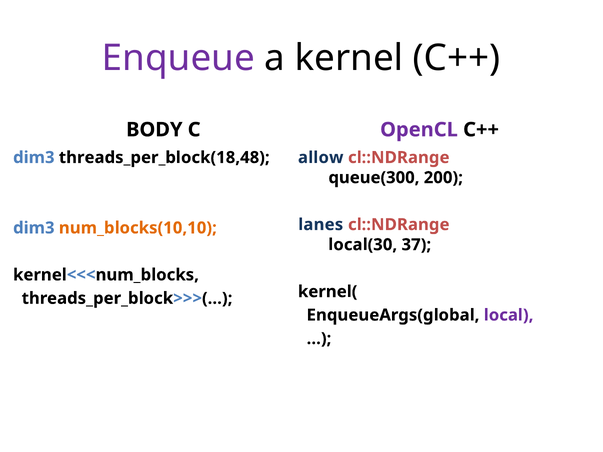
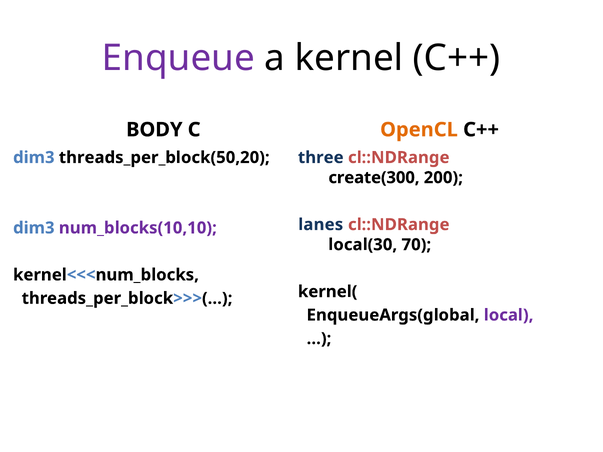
OpenCL colour: purple -> orange (419, 130)
threads_per_block(18,48: threads_per_block(18,48 -> threads_per_block(50,20 (164, 158)
allow: allow -> three (321, 158)
queue(300: queue(300 -> create(300 (374, 178)
num_blocks(10,10 colour: orange -> purple (138, 228)
37: 37 -> 70 (416, 245)
